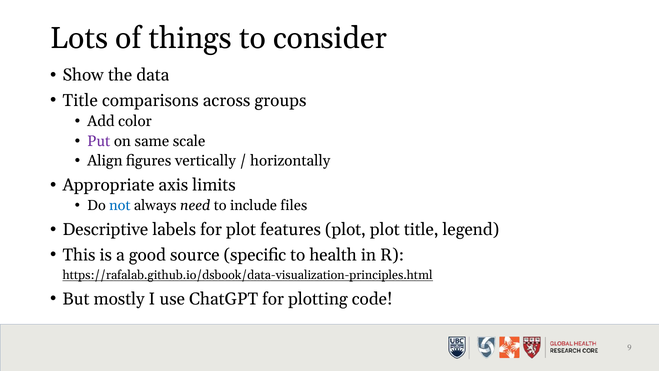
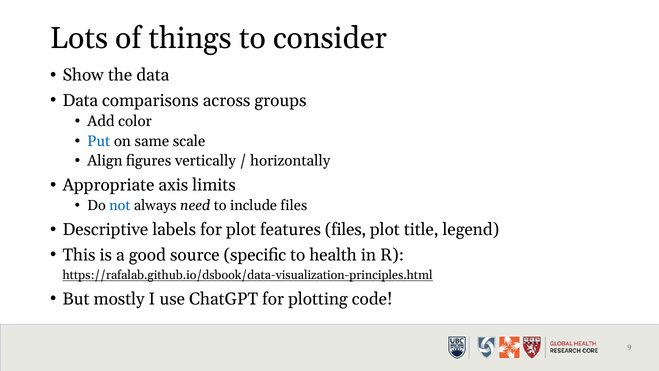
Title: Title -> Data (80, 100)
Put colour: purple -> blue (99, 141)
features plot: plot -> files (346, 229)
